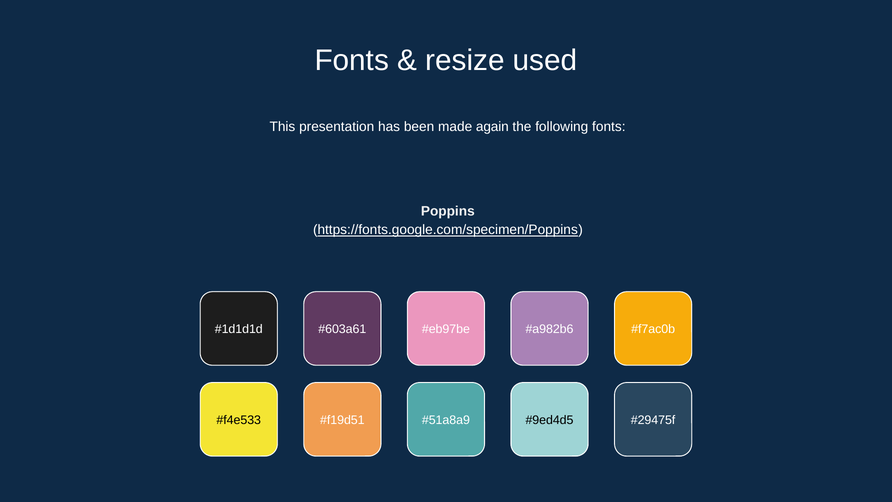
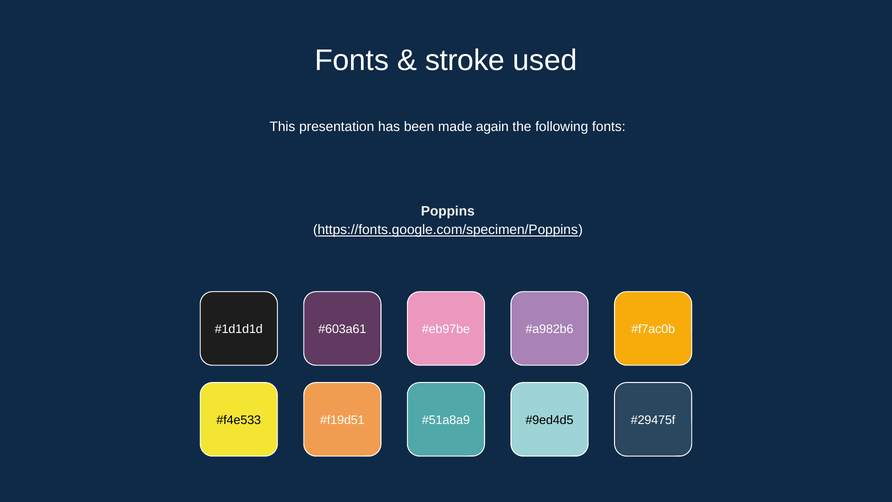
resize: resize -> stroke (465, 60)
